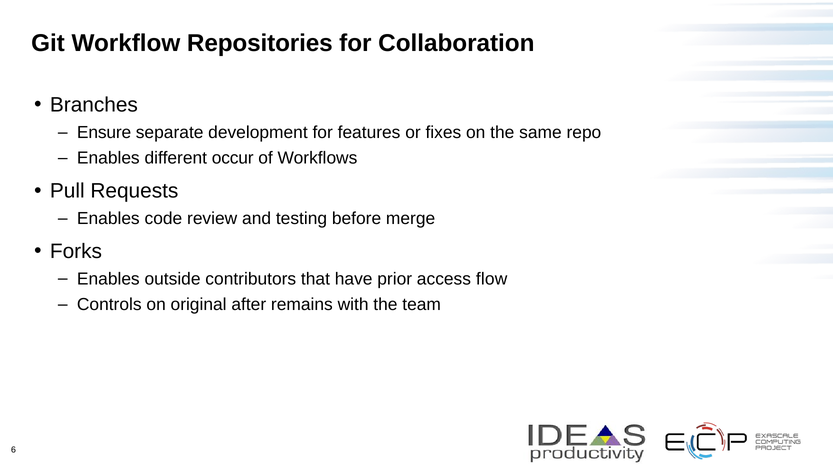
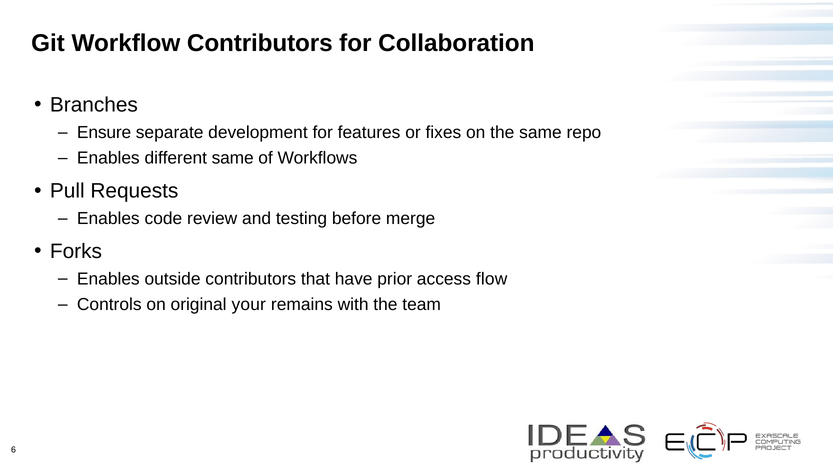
Workflow Repositories: Repositories -> Contributors (260, 43)
different occur: occur -> same (233, 158)
after: after -> your (249, 304)
